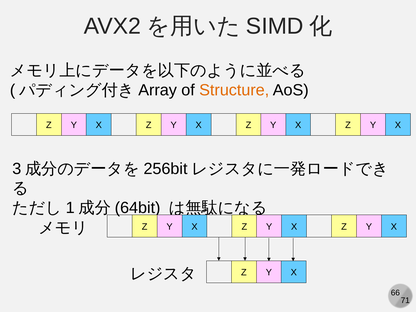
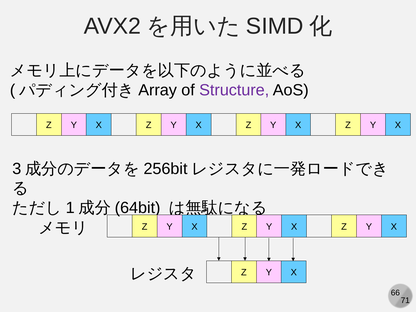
Structure colour: orange -> purple (234, 90)
